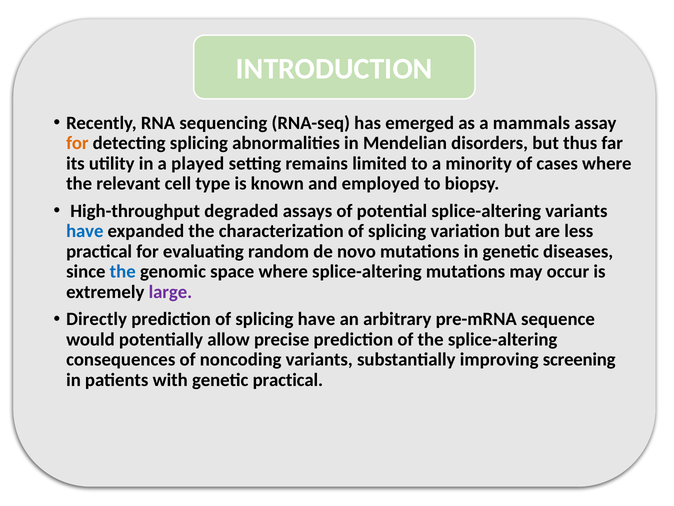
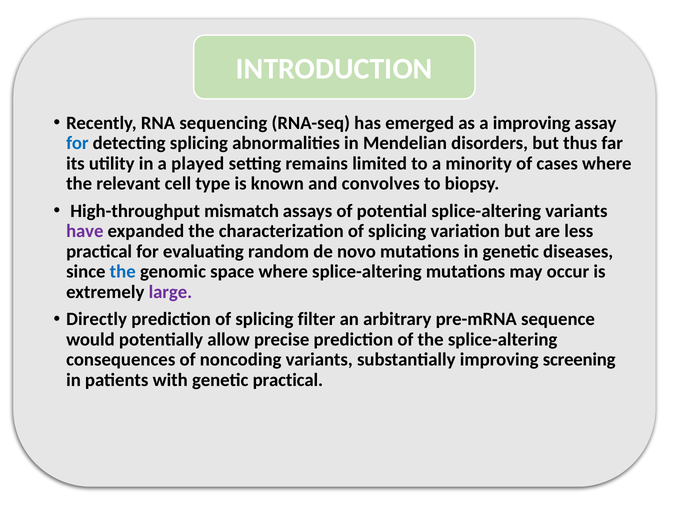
a mammals: mammals -> improving (532, 123)
for colour: orange -> blue (77, 143)
employed: employed -> convolves (381, 183)
degraded: degraded -> mismatch (242, 211)
have colour: blue -> purple (85, 231)
splicing have: have -> filter (317, 319)
